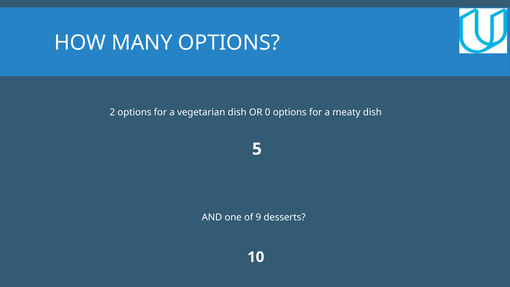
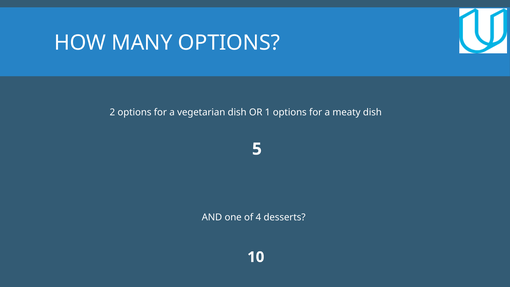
0: 0 -> 1 (268, 112)
9: 9 -> 4 (258, 217)
